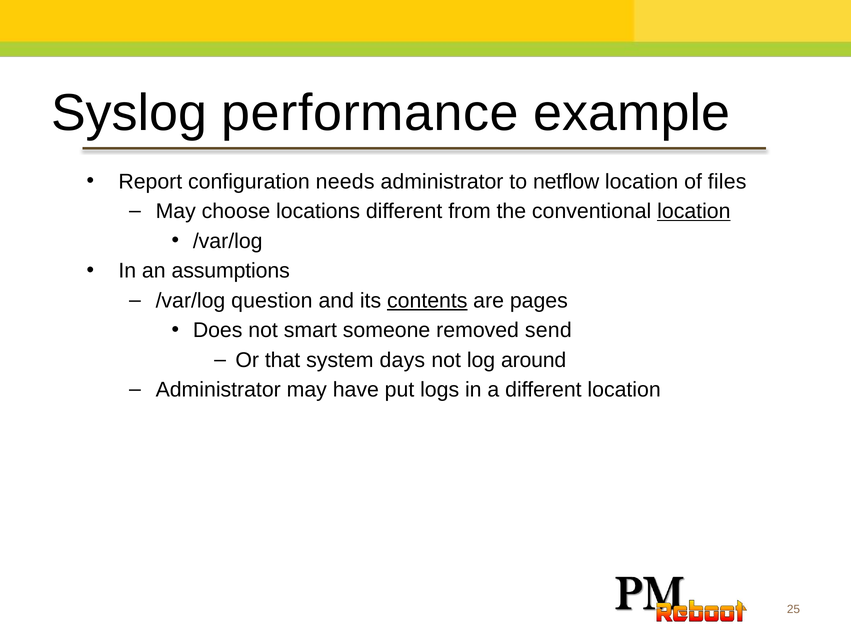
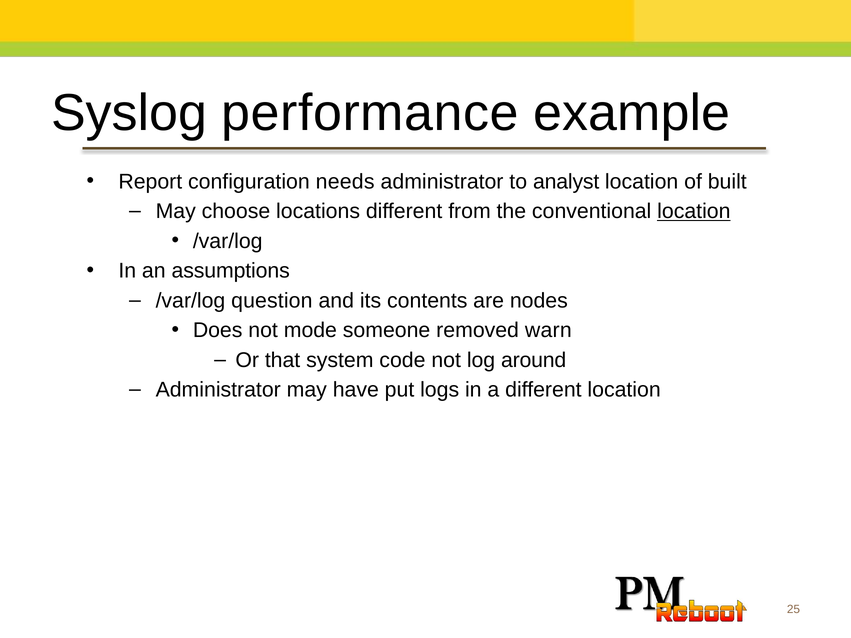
netflow: netflow -> analyst (566, 182)
files: files -> built (727, 182)
contents underline: present -> none (427, 301)
pages: pages -> nodes (539, 301)
smart: smart -> mode (310, 331)
send: send -> warn (548, 331)
days: days -> code (402, 360)
